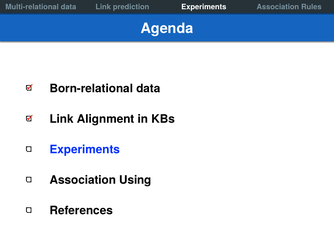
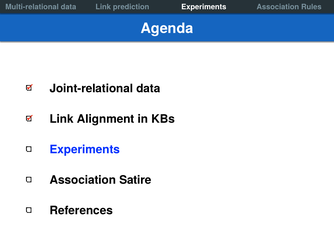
Born-relational: Born-relational -> Joint-relational (91, 89)
Using: Using -> Satire (135, 180)
